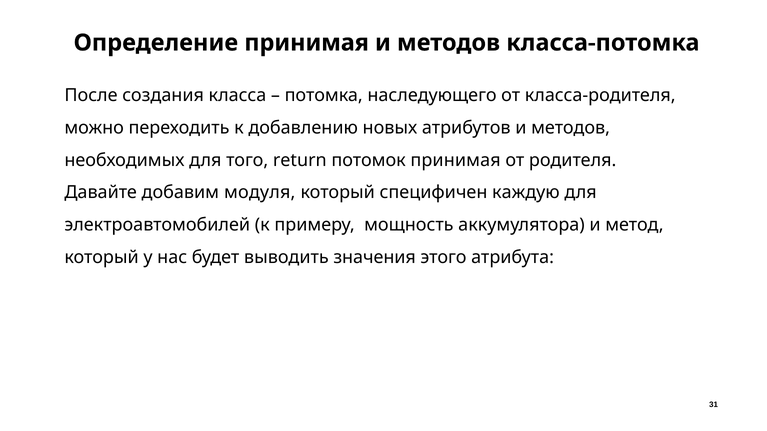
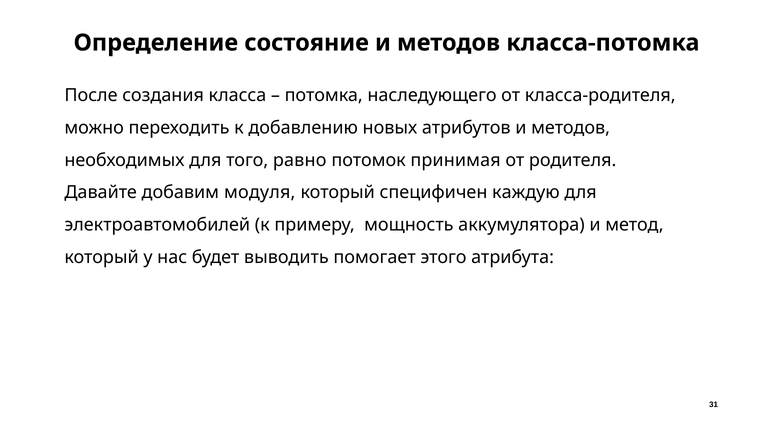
Определение принимая: принимая -> состояние (307, 43)
return: return -> равно (300, 160)
значения: значения -> помогает (375, 257)
